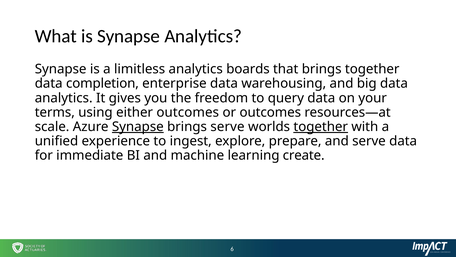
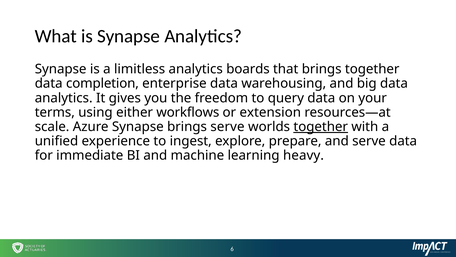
either outcomes: outcomes -> workflows (188, 112)
or outcomes: outcomes -> extension (270, 112)
Synapse underline: present -> none (138, 127)
create: create -> heavy (304, 155)
